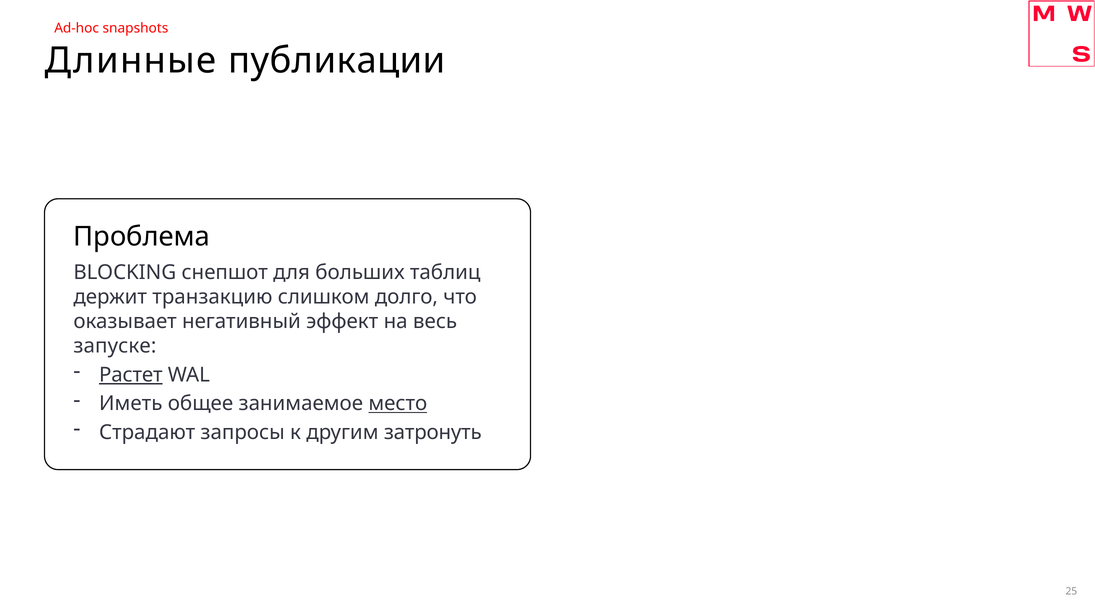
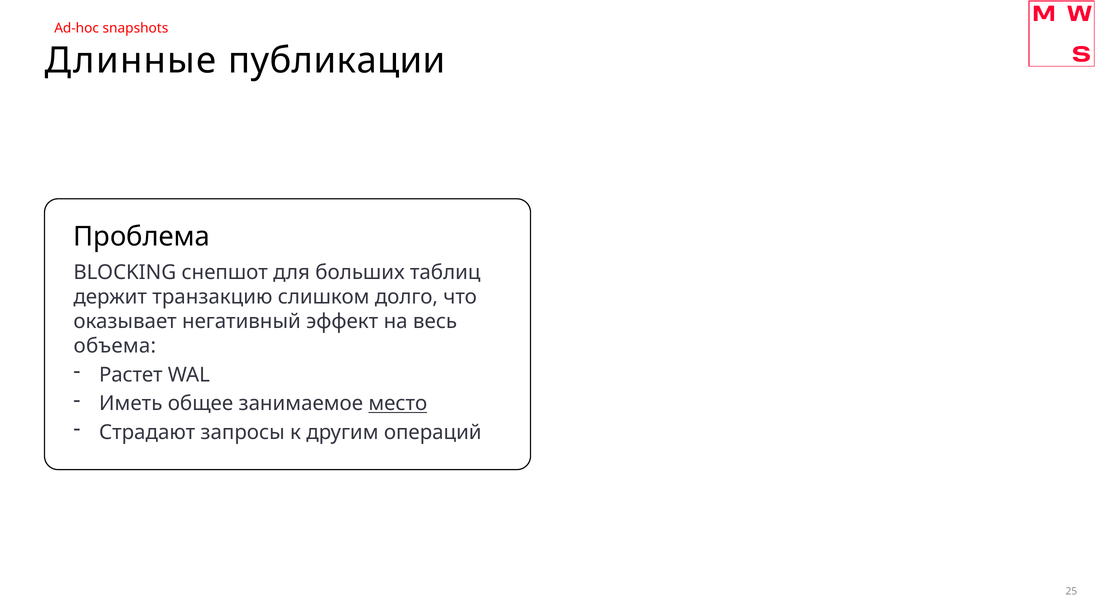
запуске: запуске -> объема (115, 346)
Растет underline: present -> none (131, 375)
затронуть: затронуть -> операций (433, 432)
